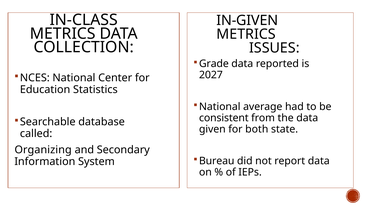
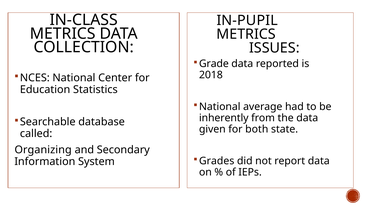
IN-GIVEN: IN-GIVEN -> IN-PUPIL (247, 20)
2027: 2027 -> 2018 (211, 75)
consistent: consistent -> inherently (224, 118)
Bureau: Bureau -> Grades (217, 161)
